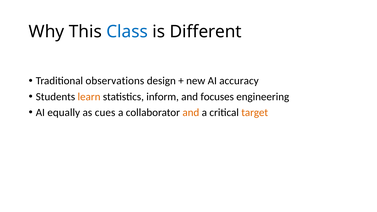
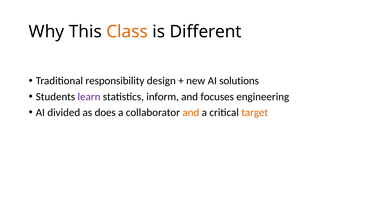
Class colour: blue -> orange (127, 32)
observations: observations -> responsibility (115, 81)
accuracy: accuracy -> solutions (239, 81)
learn colour: orange -> purple (89, 97)
equally: equally -> divided (64, 112)
cues: cues -> does (105, 112)
